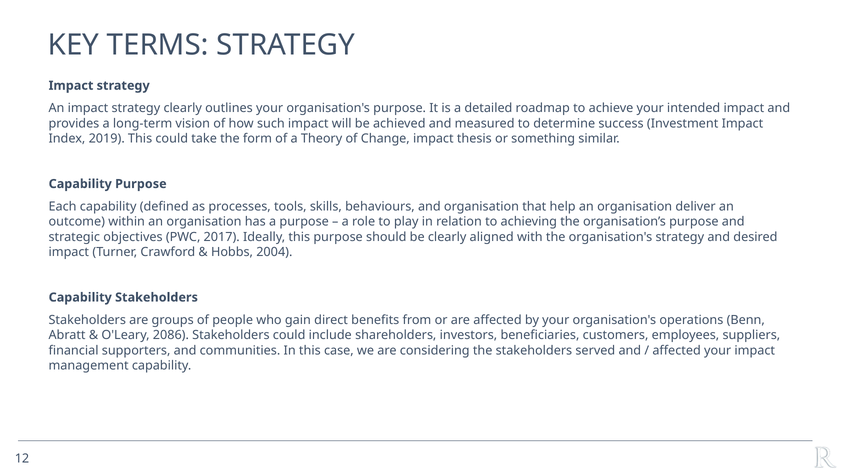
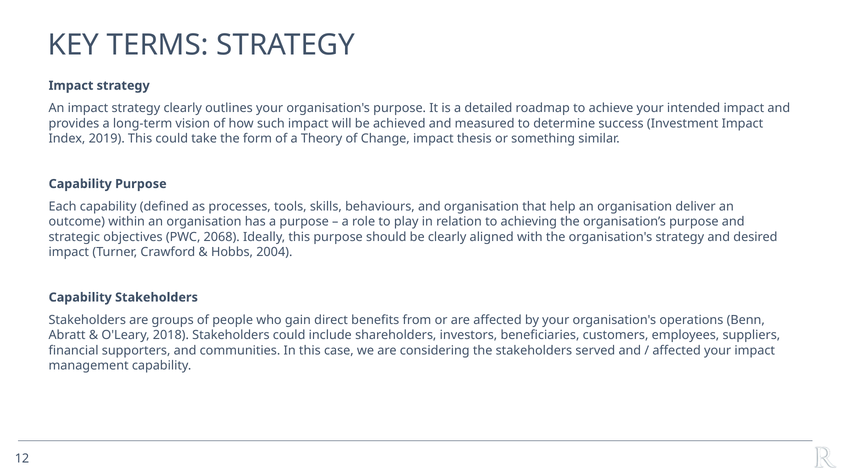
2017: 2017 -> 2068 (222, 237)
2086: 2086 -> 2018 (171, 336)
